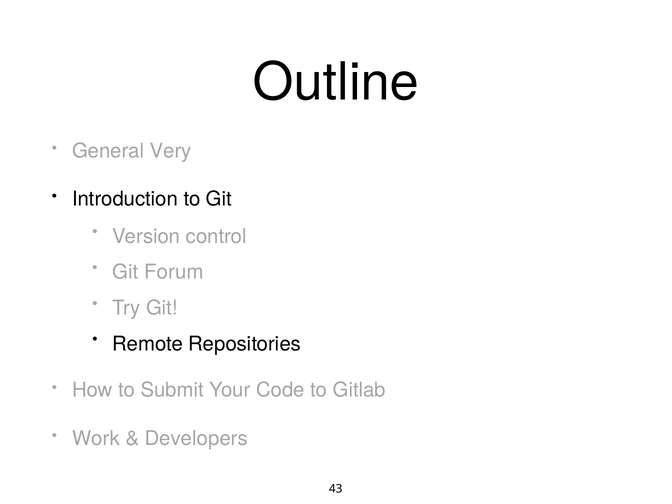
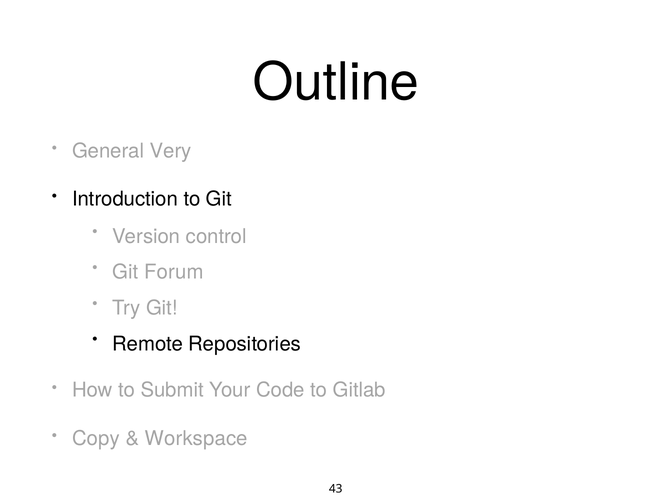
Work: Work -> Copy (96, 438)
Developers: Developers -> Workspace (196, 438)
